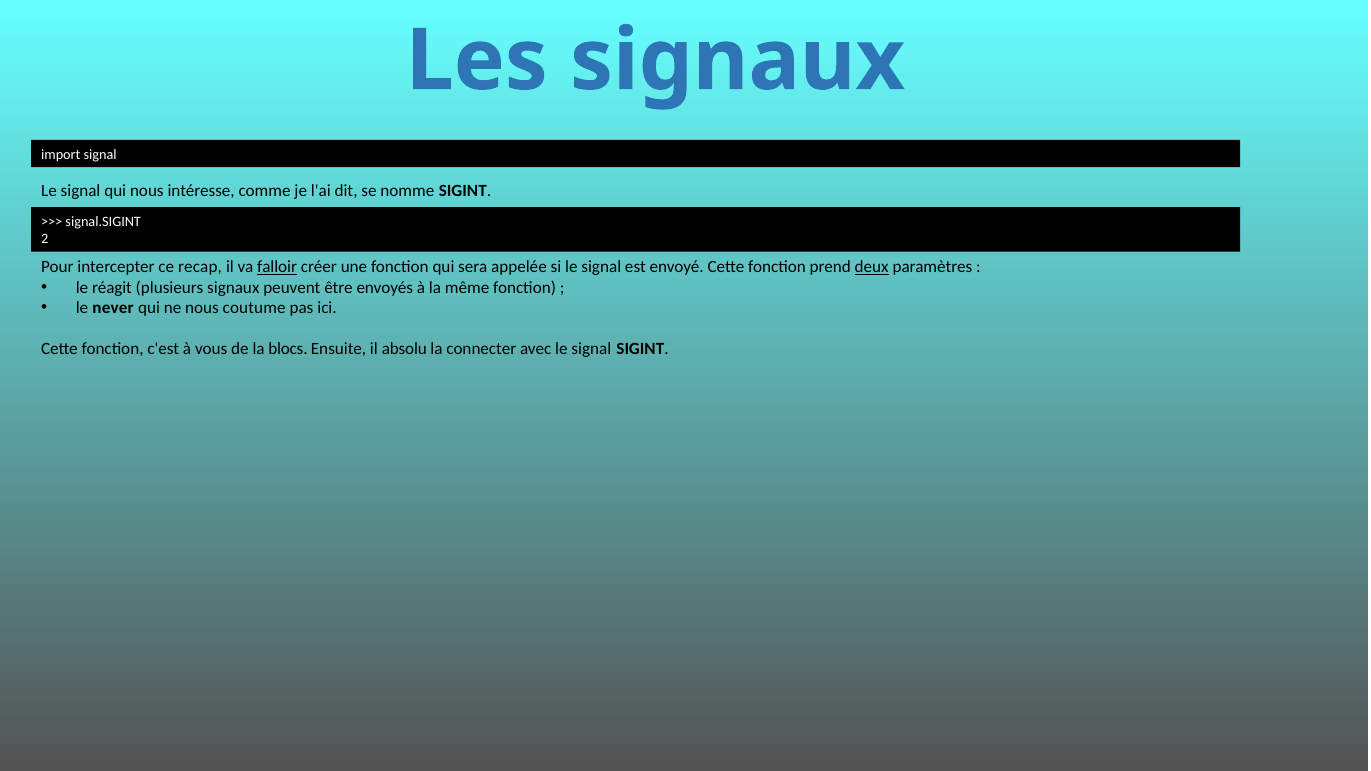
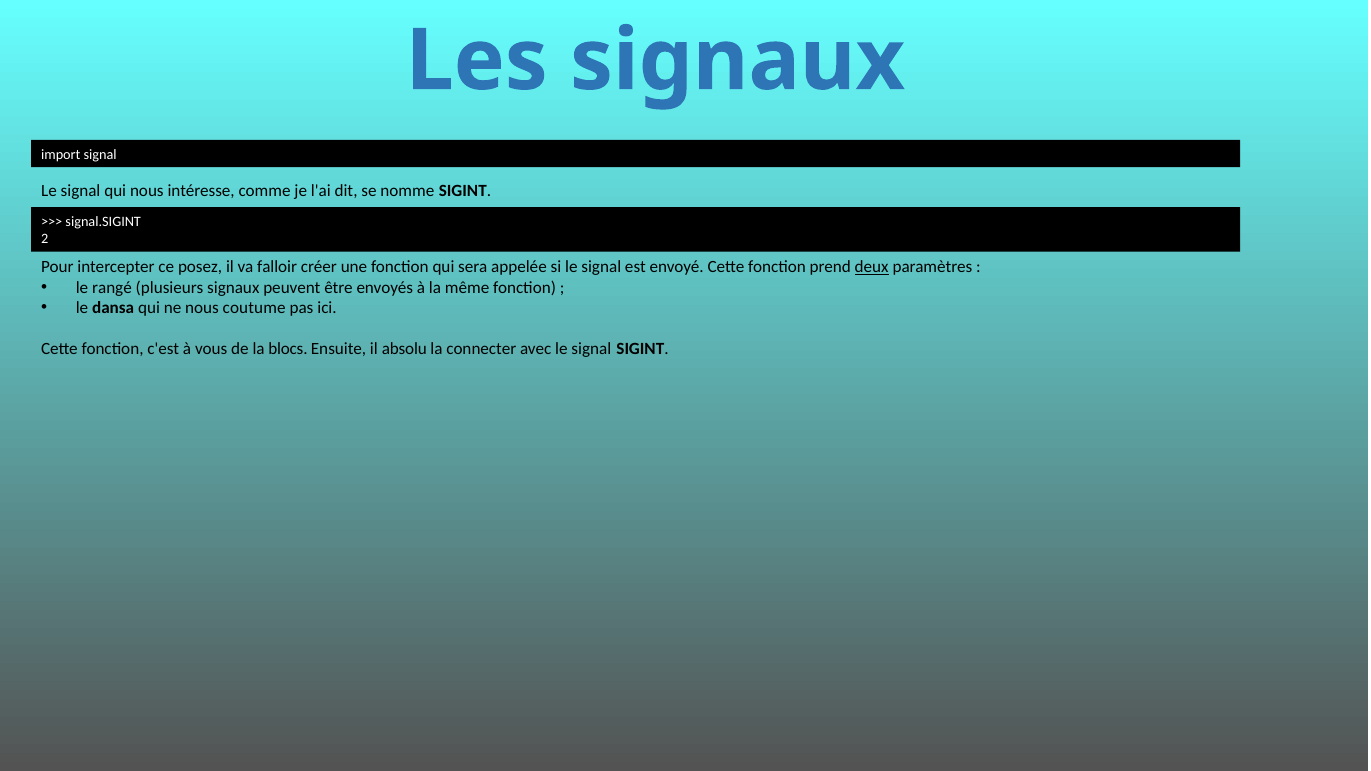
recap: recap -> posez (200, 267)
falloir underline: present -> none (277, 267)
réagit: réagit -> rangé (112, 288)
never: never -> dansa (113, 308)
